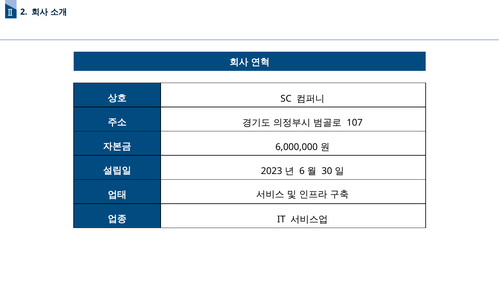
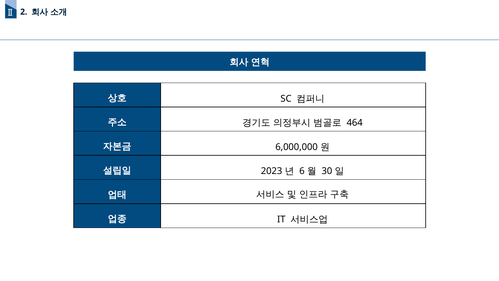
107: 107 -> 464 (355, 123)
